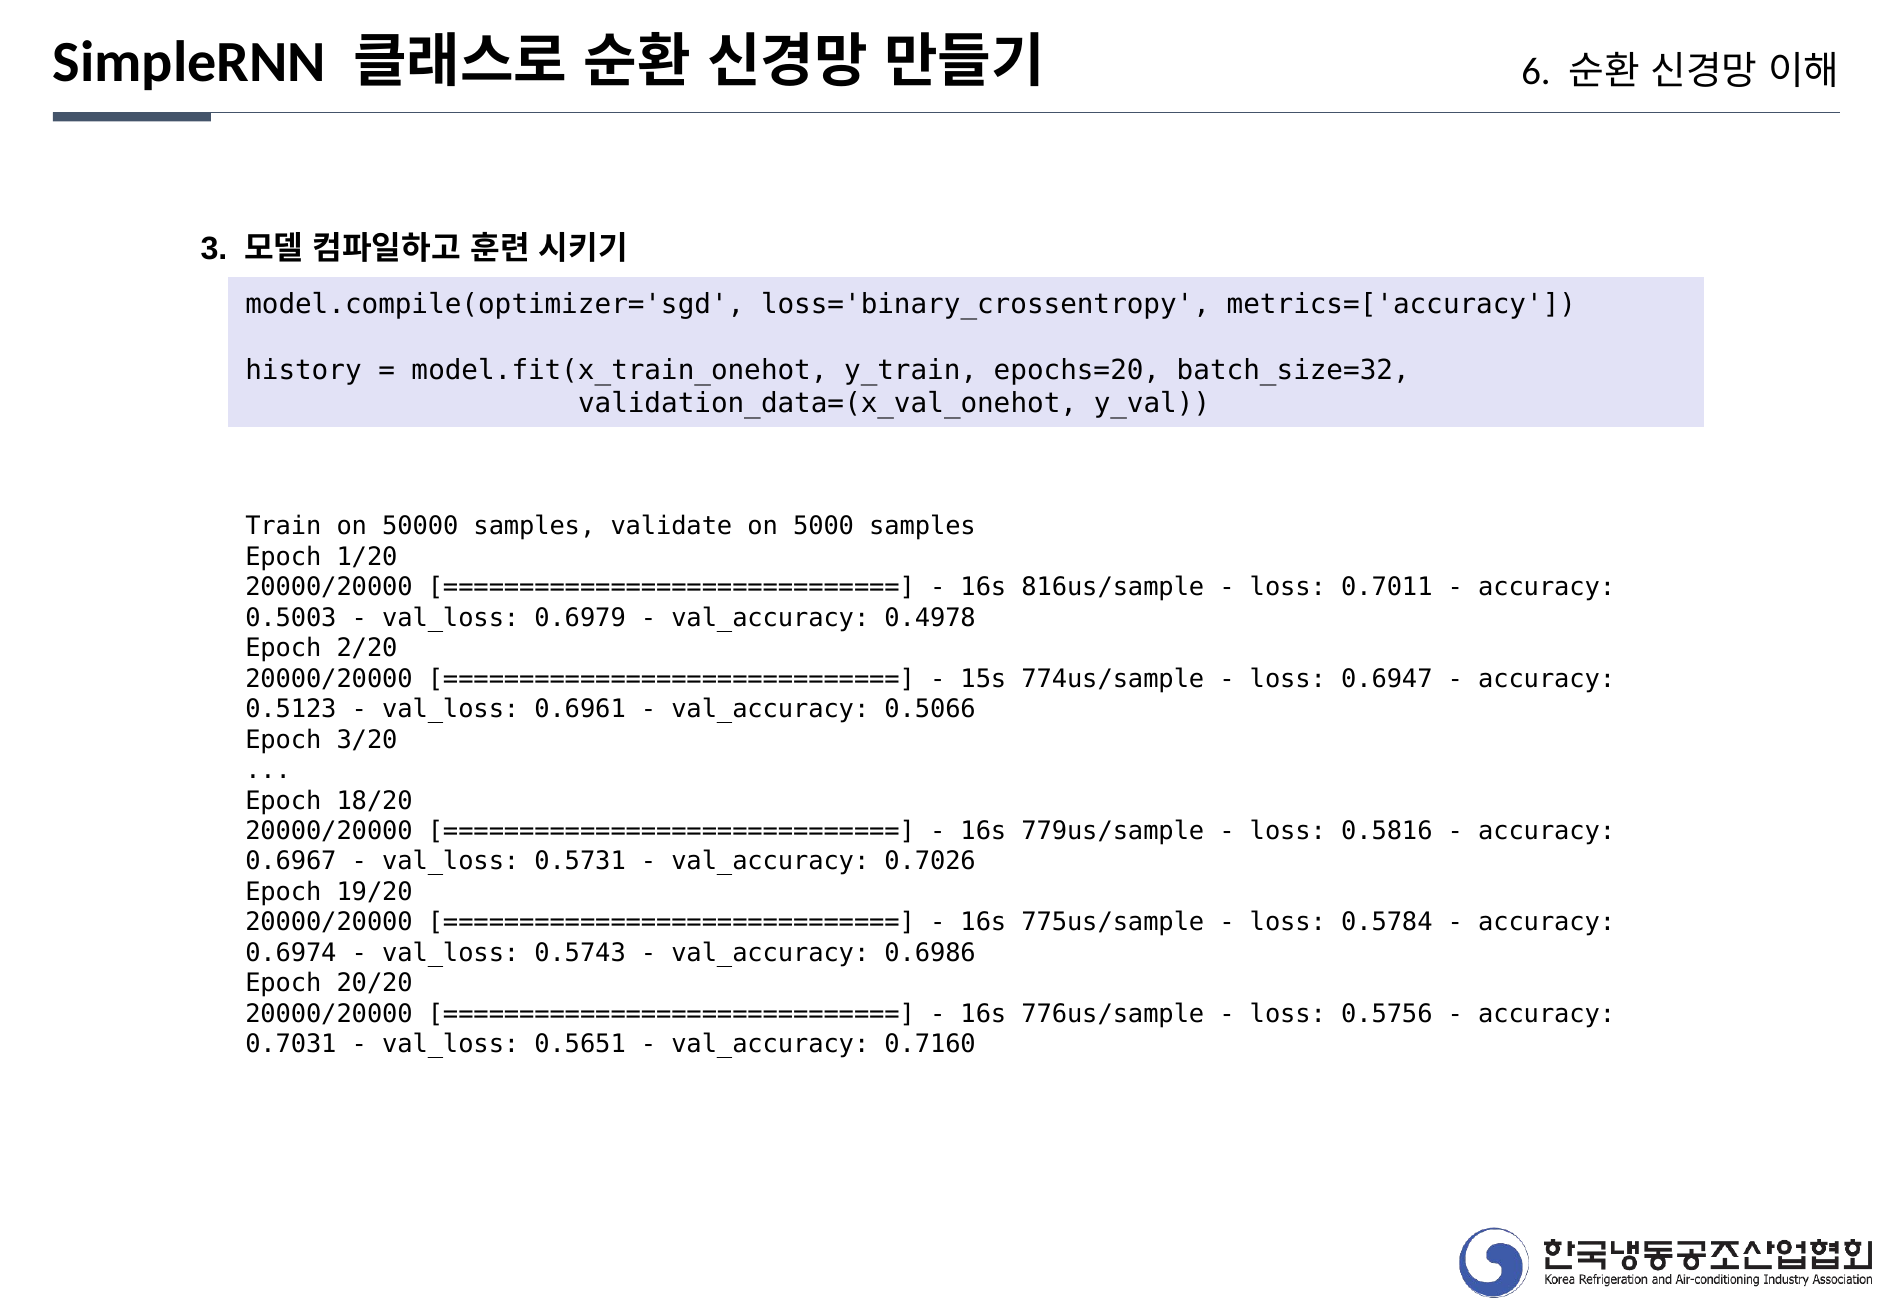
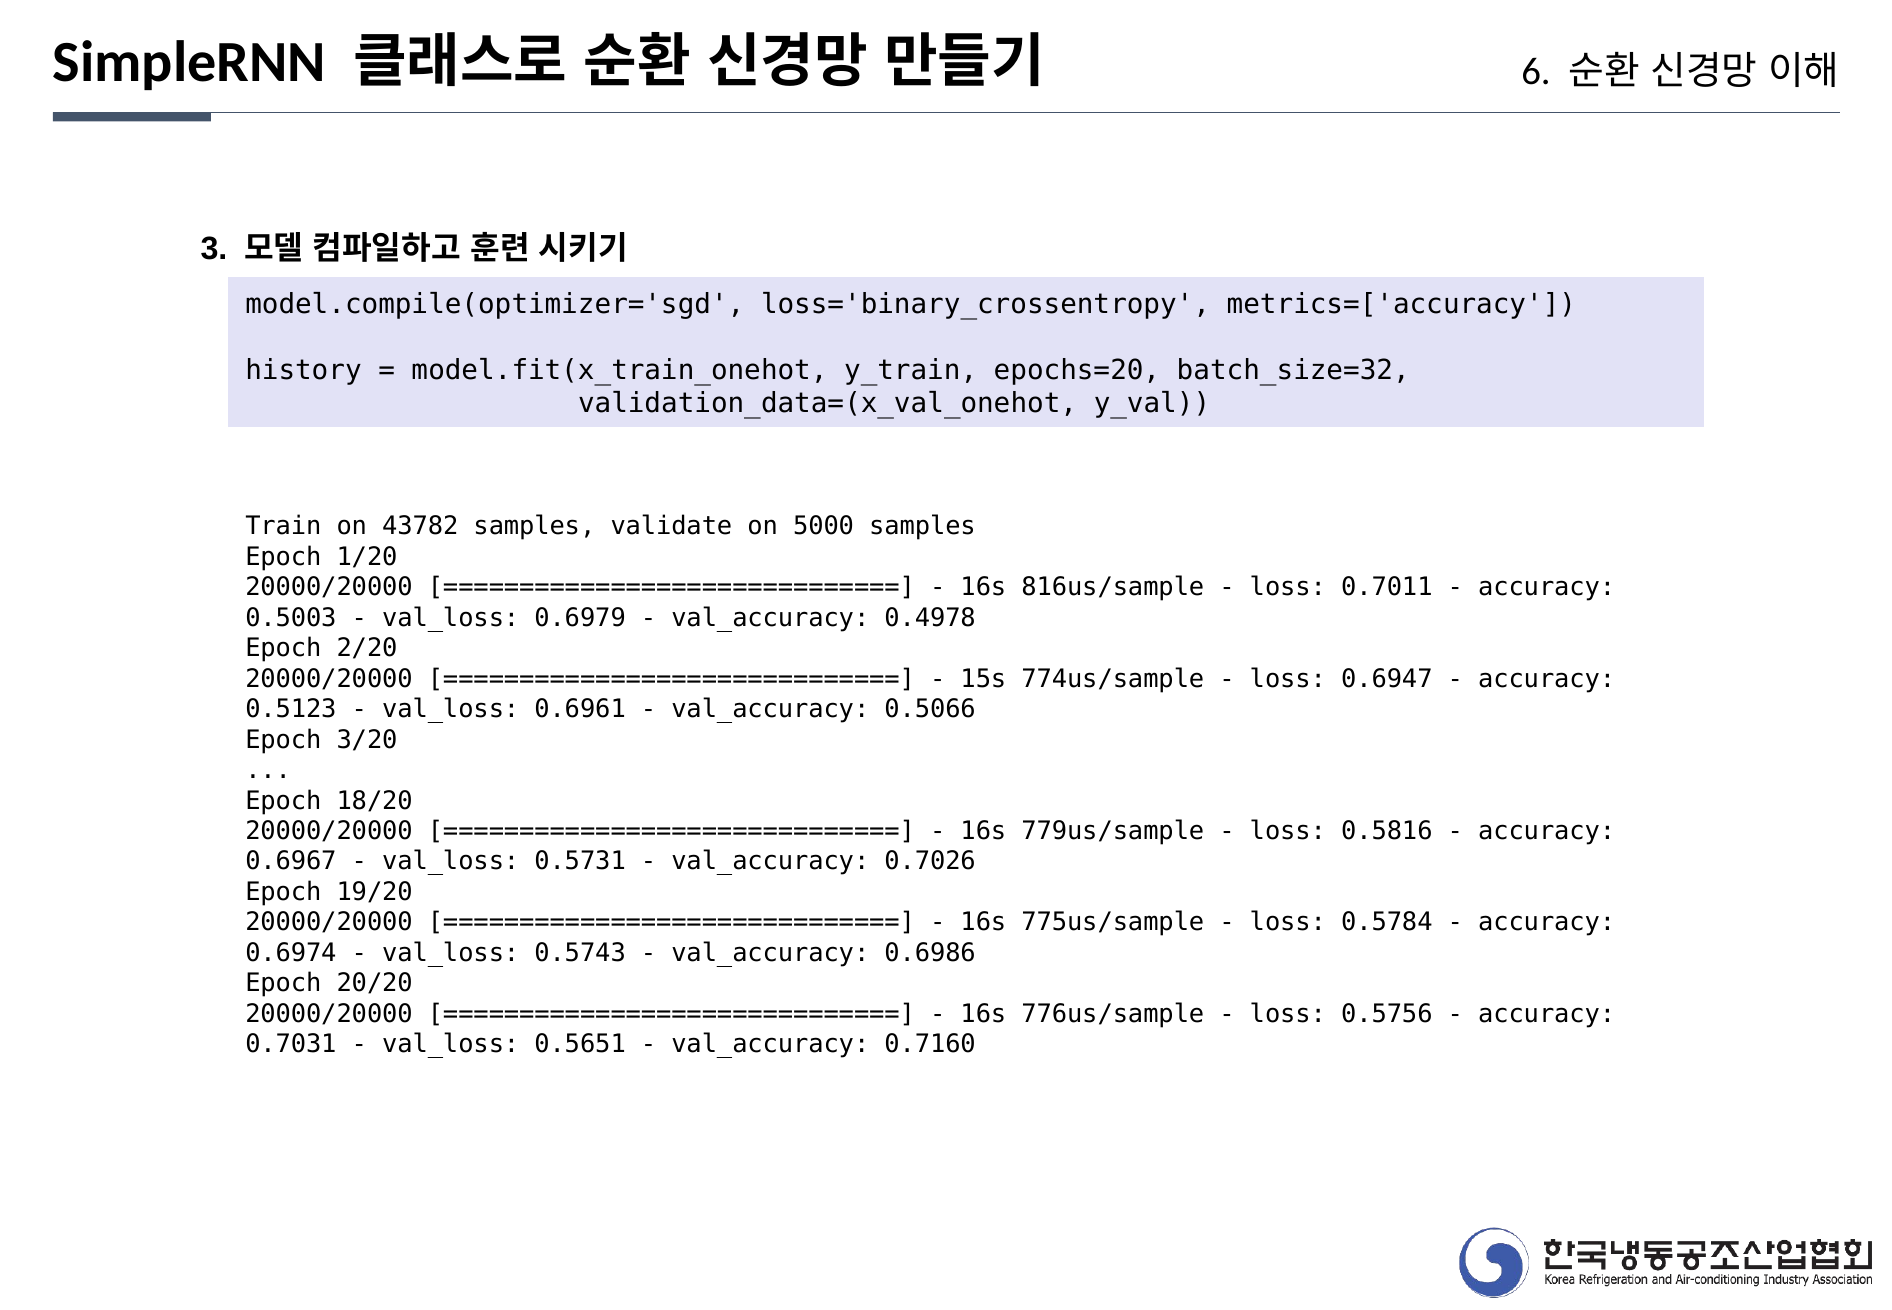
50000: 50000 -> 43782 (420, 526)
